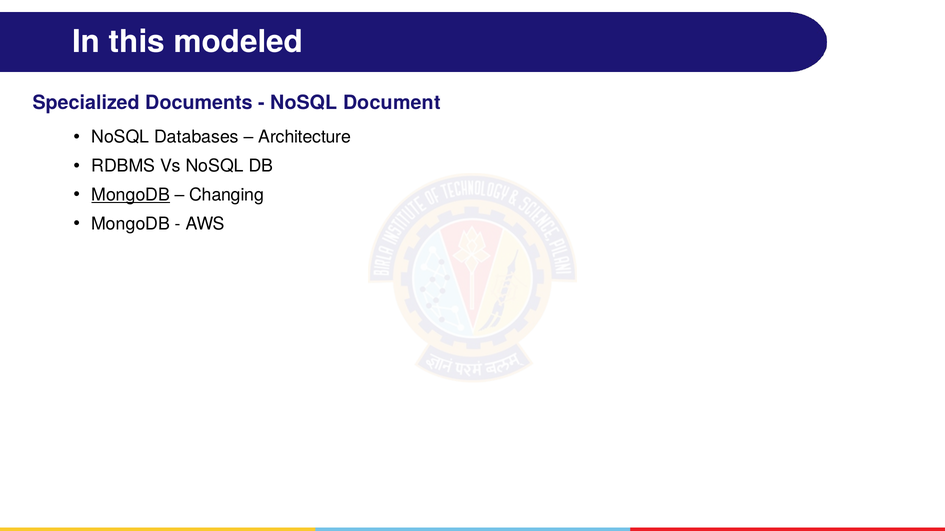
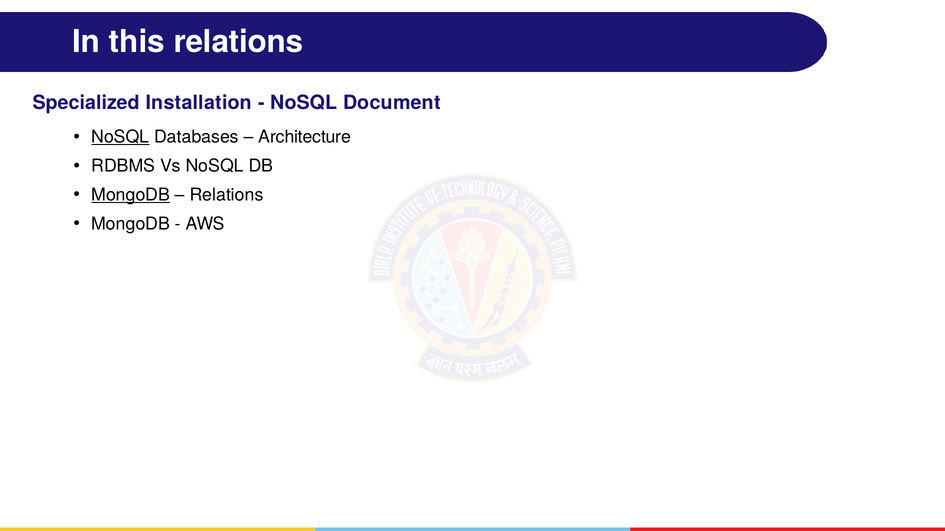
this modeled: modeled -> relations (238, 42)
Documents: Documents -> Installation (199, 103)
NoSQL underline: none -> present (120, 137)
Changing: Changing -> Relations (227, 195)
